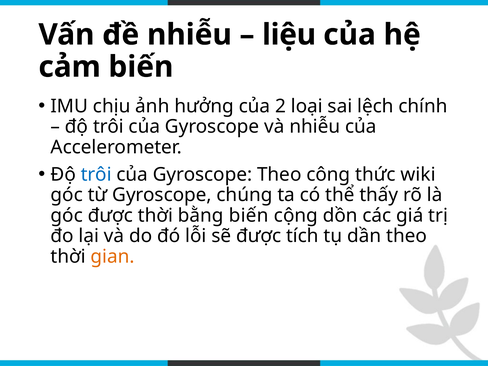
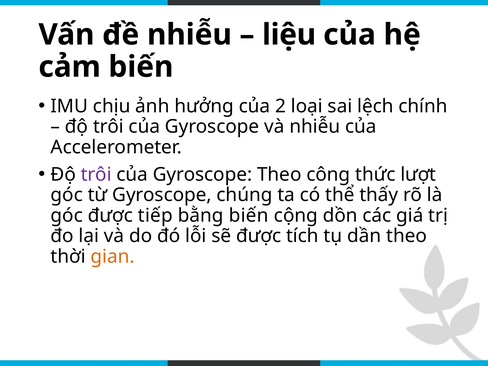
trôi colour: blue -> purple (96, 174)
wiki: wiki -> lượt (418, 174)
được thời: thời -> tiếp (155, 215)
